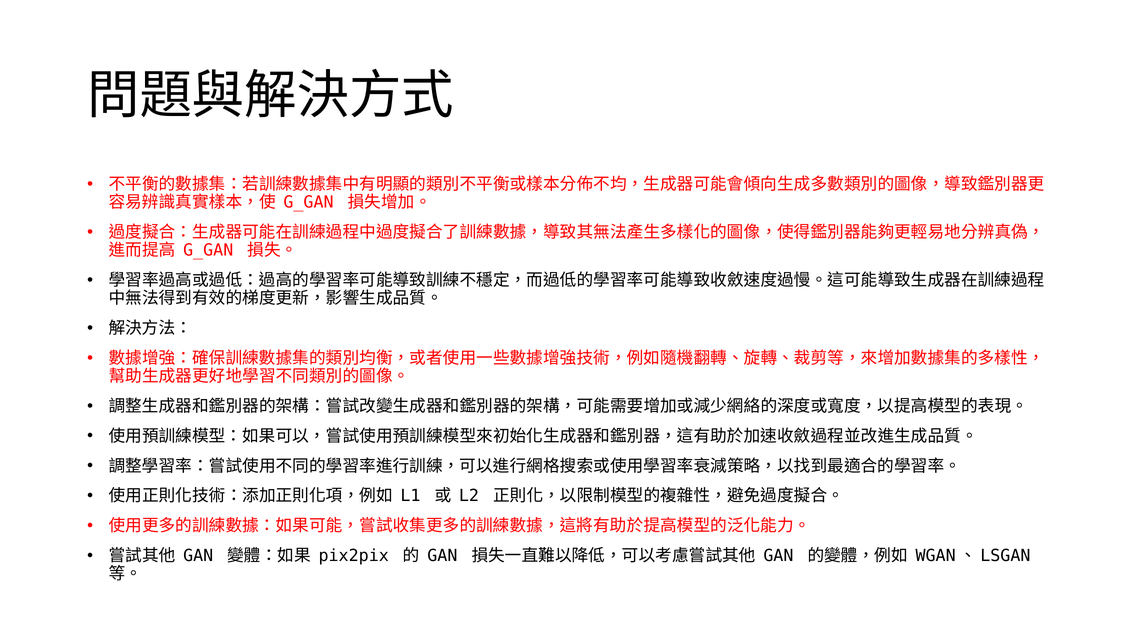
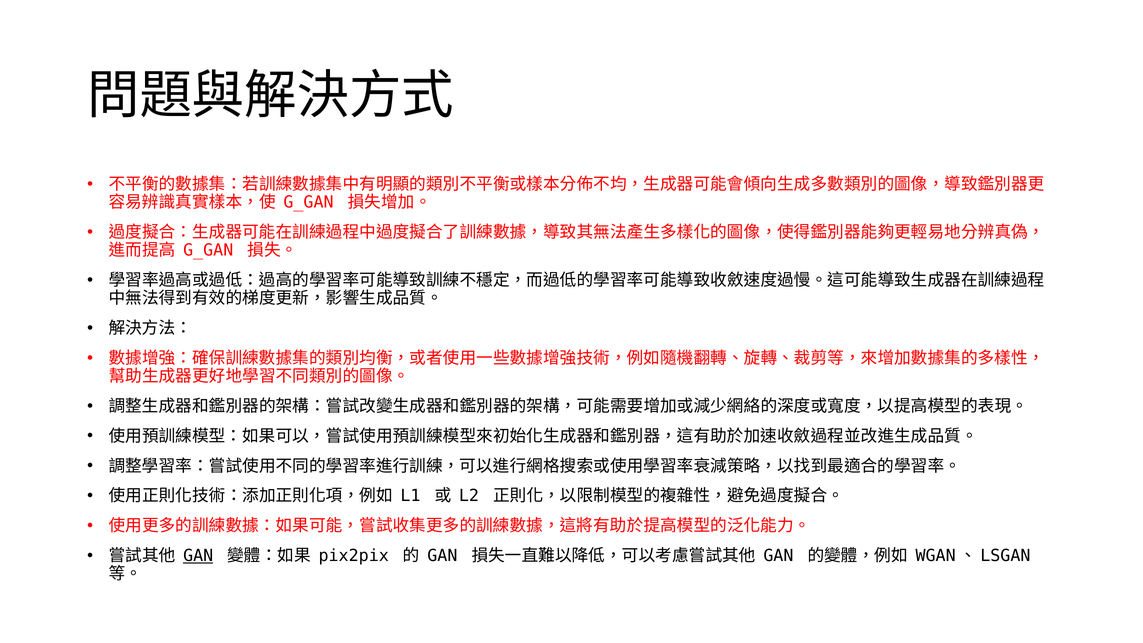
GAN underline: none -> present (198, 556)
